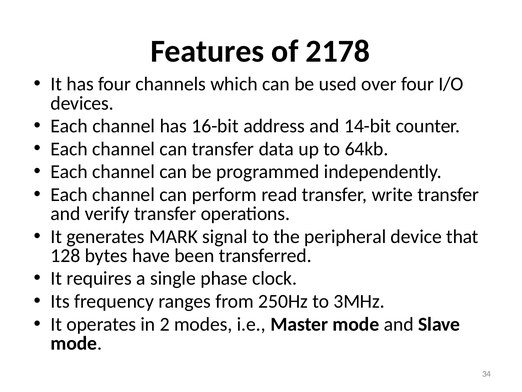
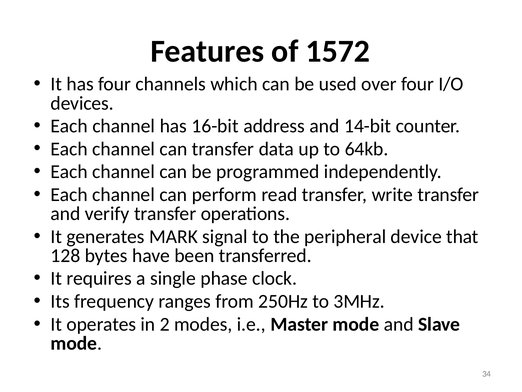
2178: 2178 -> 1572 (338, 51)
